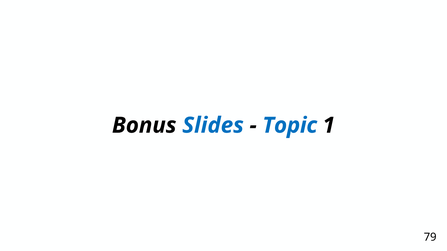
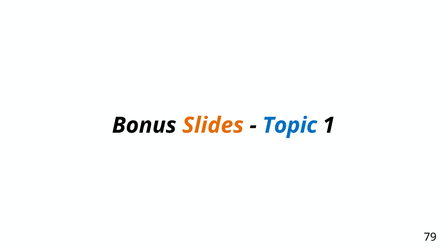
Slides colour: blue -> orange (213, 126)
